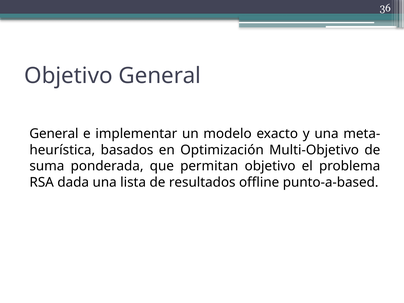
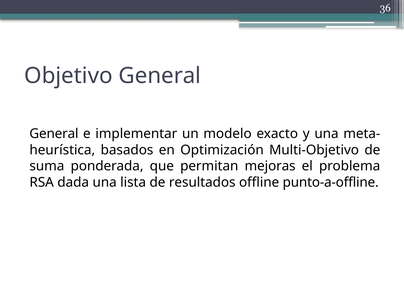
permitan objetivo: objetivo -> mejoras (270, 166)
punto-a-based: punto-a-based -> punto-a-offline (331, 182)
